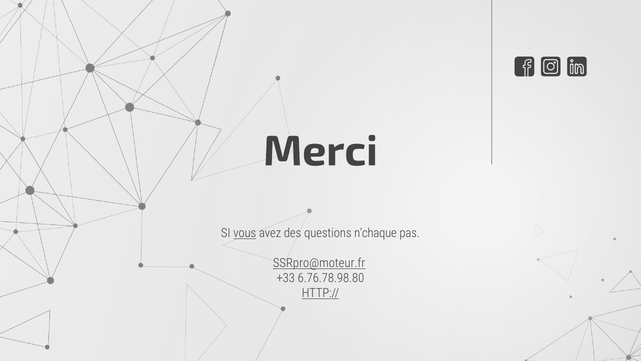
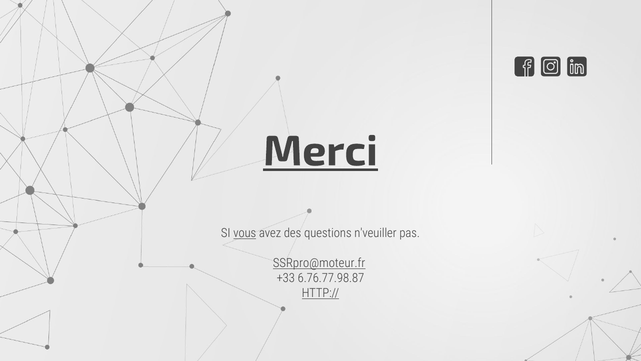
Merci underline: none -> present (321, 151)
n'chaque: n'chaque -> n'veuiller (375, 233)
6.76.78.98.80: 6.76.78.98.80 -> 6.76.77.98.87 (331, 278)
